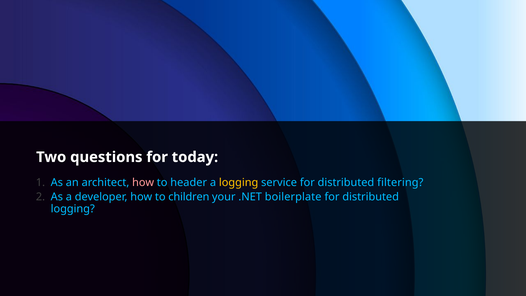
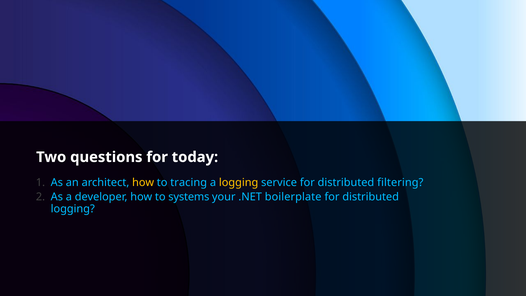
how colour: pink -> yellow (143, 183)
header: header -> tracing (189, 183)
children: children -> systems (189, 197)
